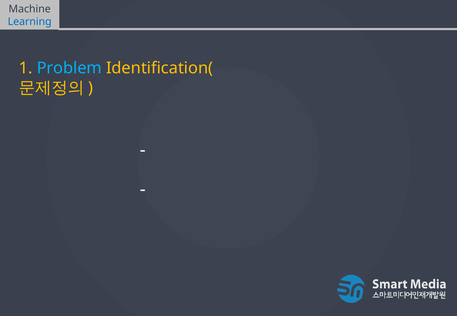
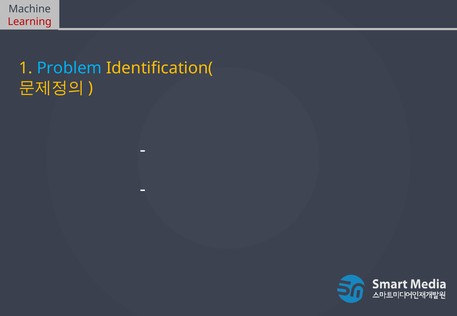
Learning colour: blue -> red (30, 22)
